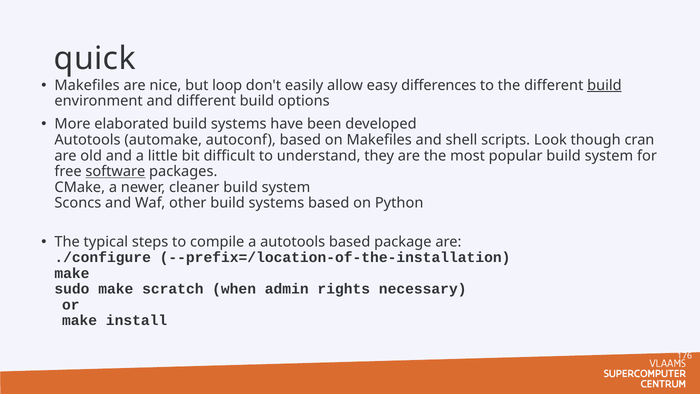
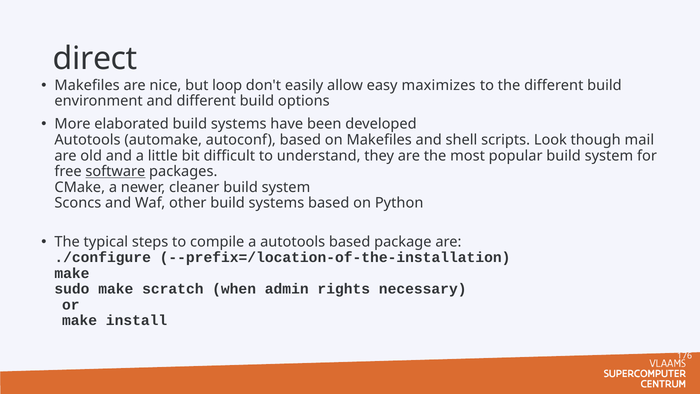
quick: quick -> direct (95, 59)
differences: differences -> maximizes (439, 85)
build underline: present -> none (604, 85)
cran: cran -> mail (639, 140)
